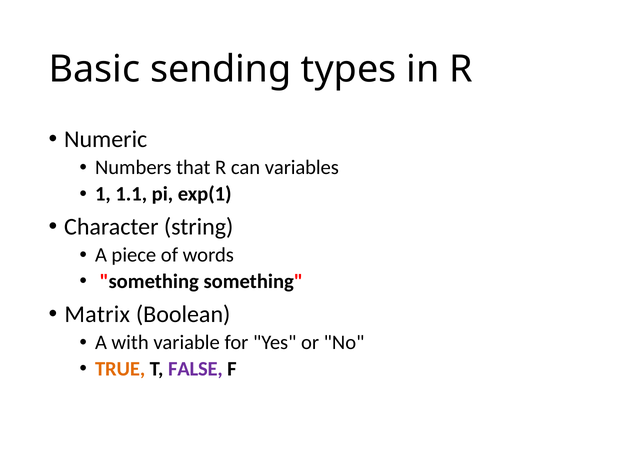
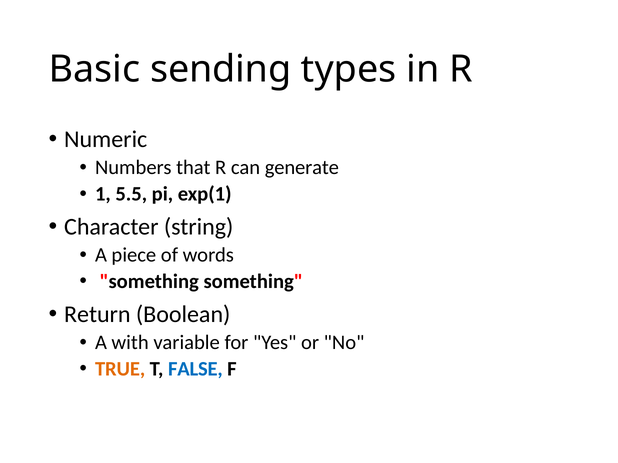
variables: variables -> generate (302, 168)
1.1: 1.1 -> 5.5 (131, 194)
Matrix: Matrix -> Return (97, 314)
FALSE colour: purple -> blue (195, 369)
